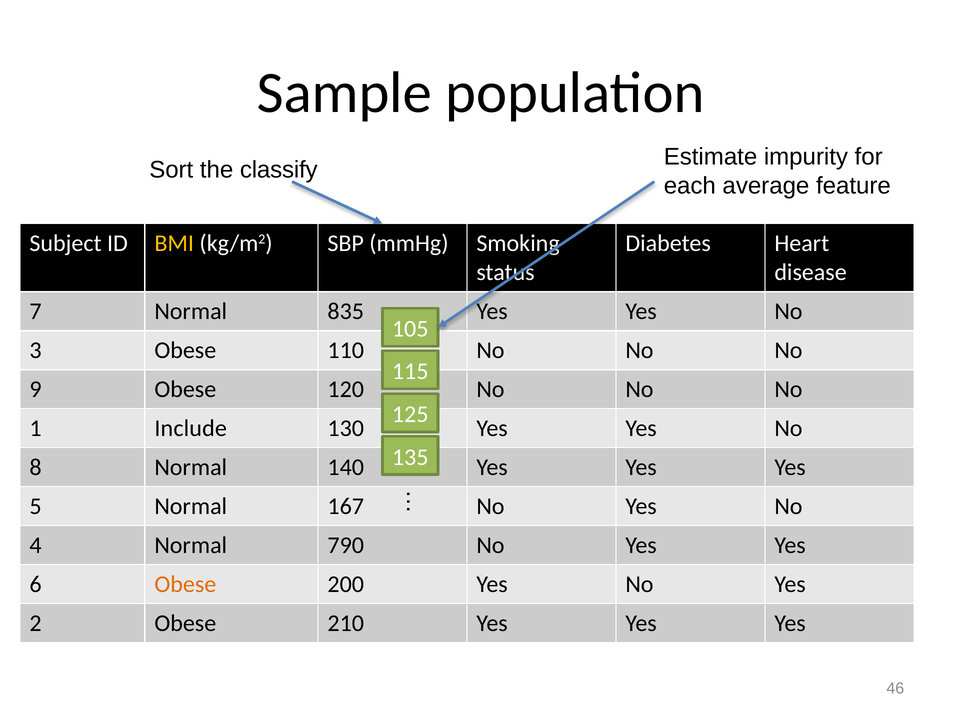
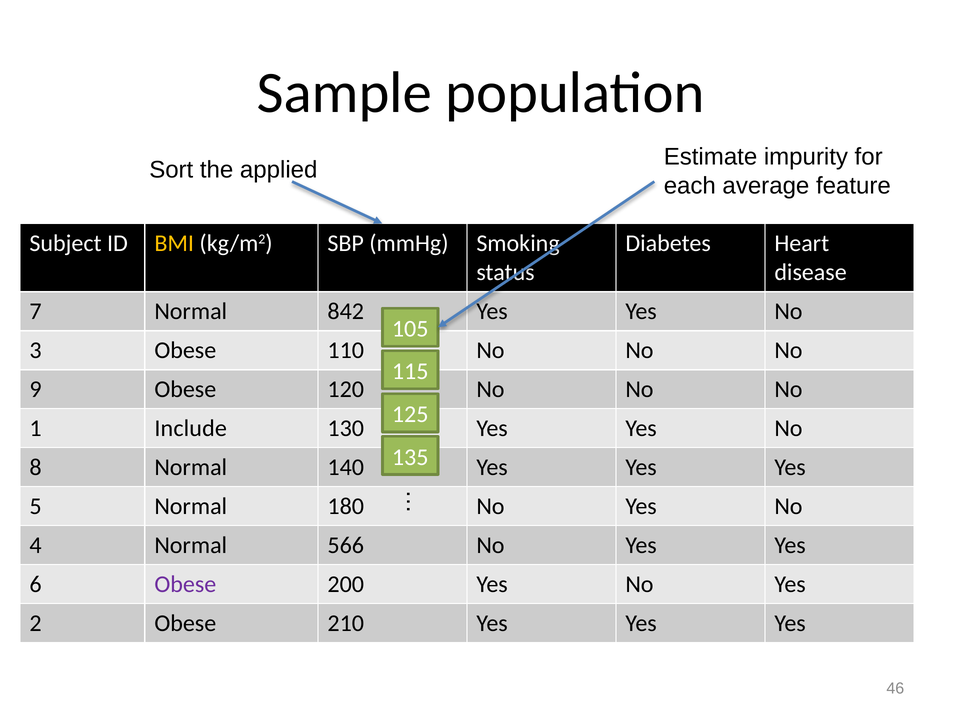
classify: classify -> applied (279, 170)
835: 835 -> 842 (346, 312)
167: 167 -> 180 (346, 507)
790: 790 -> 566 (346, 546)
Obese colour: orange -> purple (185, 585)
